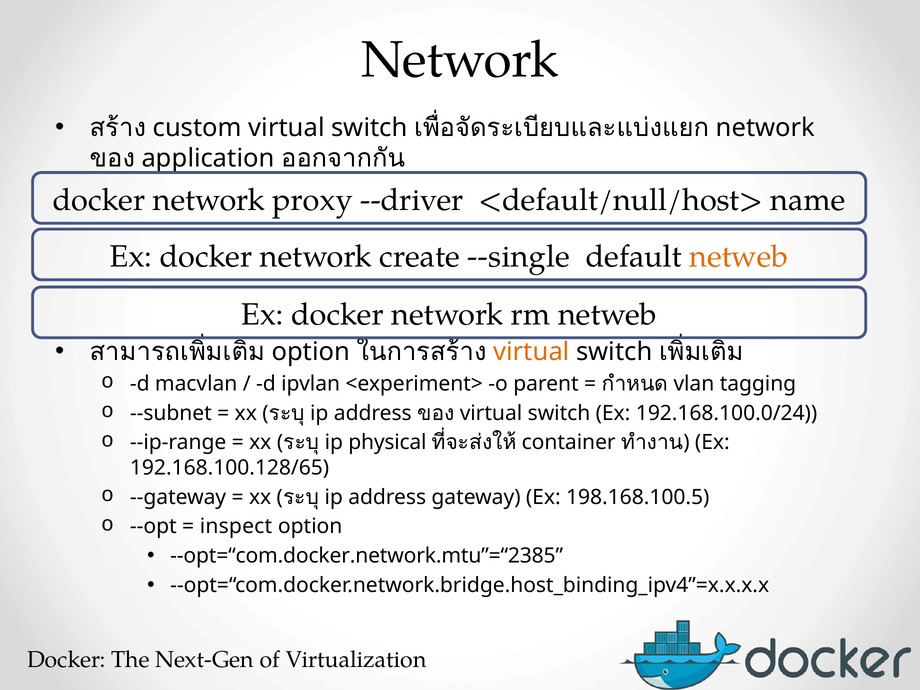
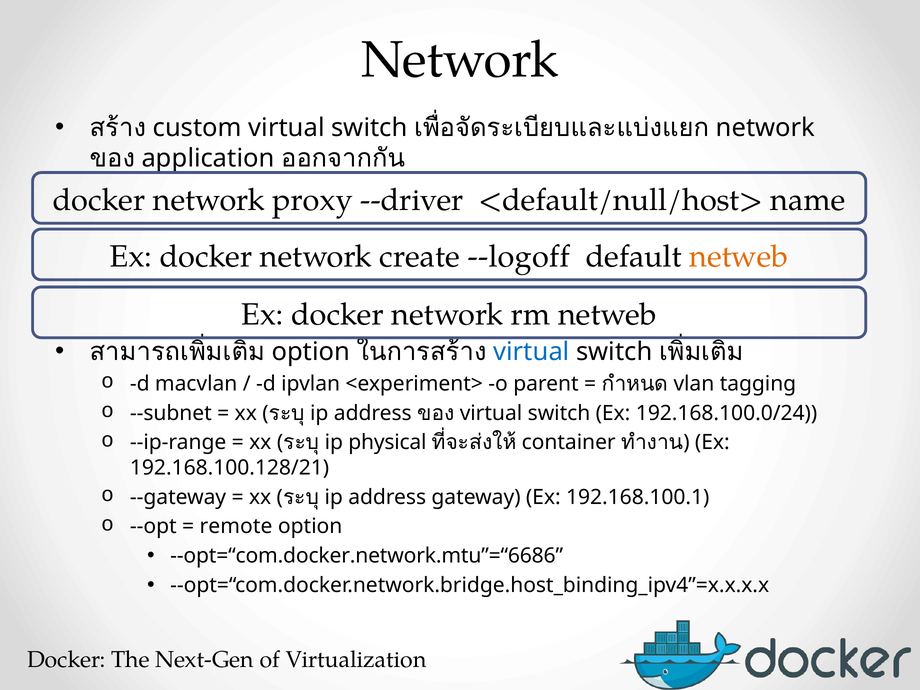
--single: --single -> --logoff (519, 257)
virtual colour: orange -> blue (531, 352)
192.168.100.128/65: 192.168.100.128/65 -> 192.168.100.128/21 (230, 468)
198.168.100.5: 198.168.100.5 -> 192.168.100.1 (638, 497)
inspect: inspect -> remote (236, 527)
--opt=“com.docker.network.mtu”=“2385: --opt=“com.docker.network.mtu”=“2385 -> --opt=“com.docker.network.mtu”=“6686 (367, 556)
